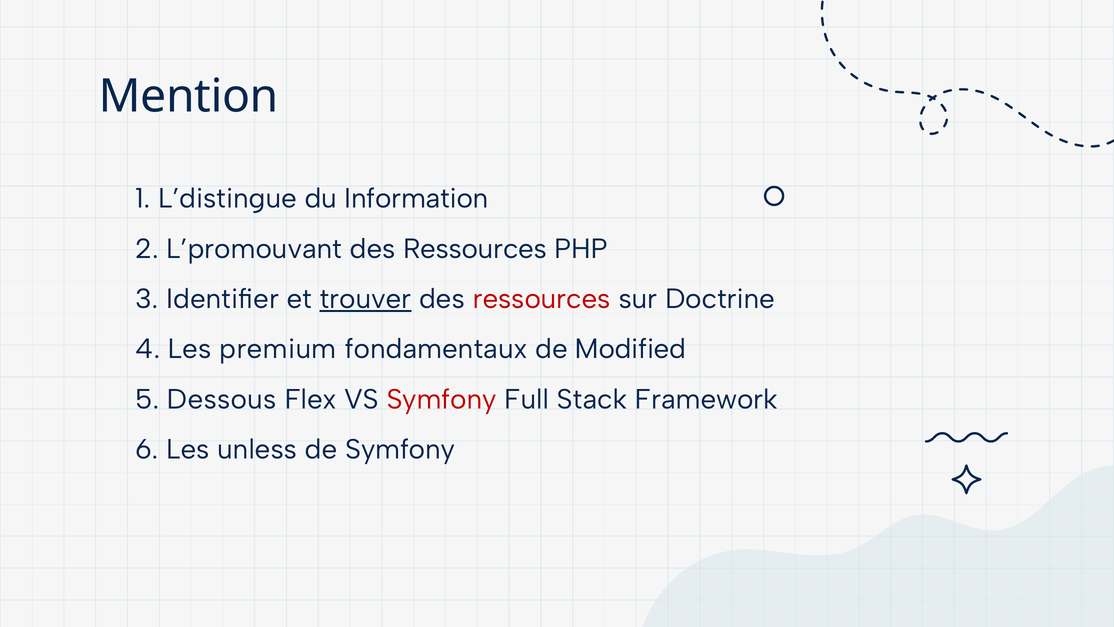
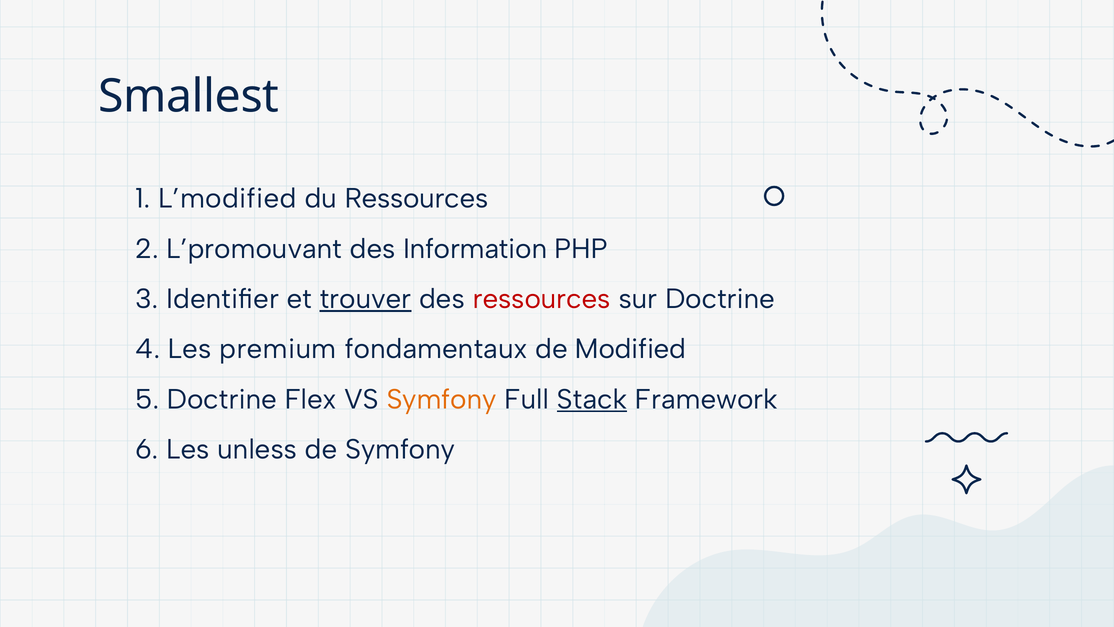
Mention: Mention -> Smallest (189, 96)
L’distingue: L’distingue -> L’modified (227, 199)
du Information: Information -> Ressources (416, 199)
Ressources: Ressources -> Information (475, 249)
5 Dessous: Dessous -> Doctrine (222, 399)
Symfony colour: red -> orange (442, 399)
Stack underline: none -> present (592, 399)
